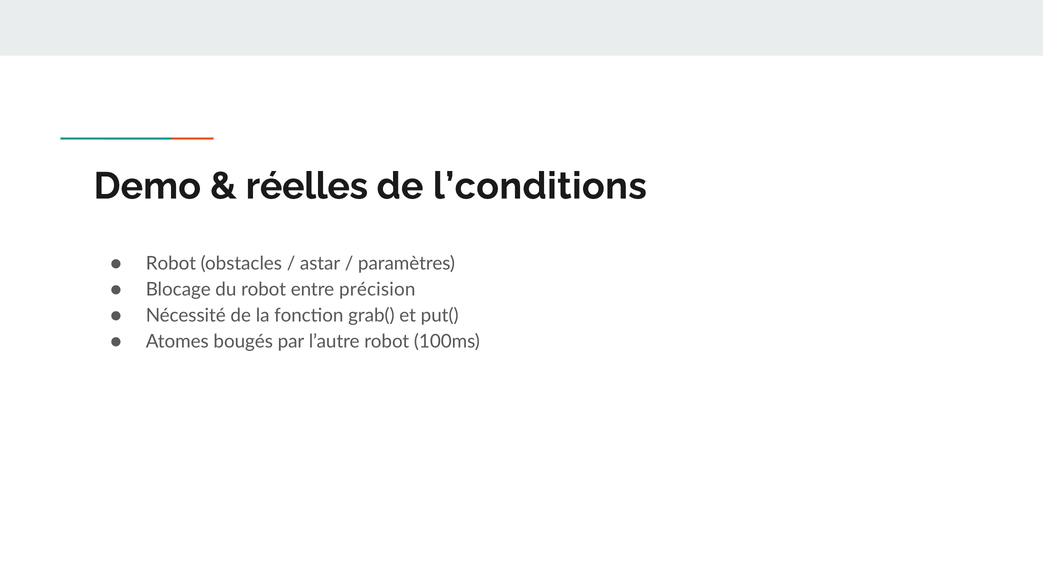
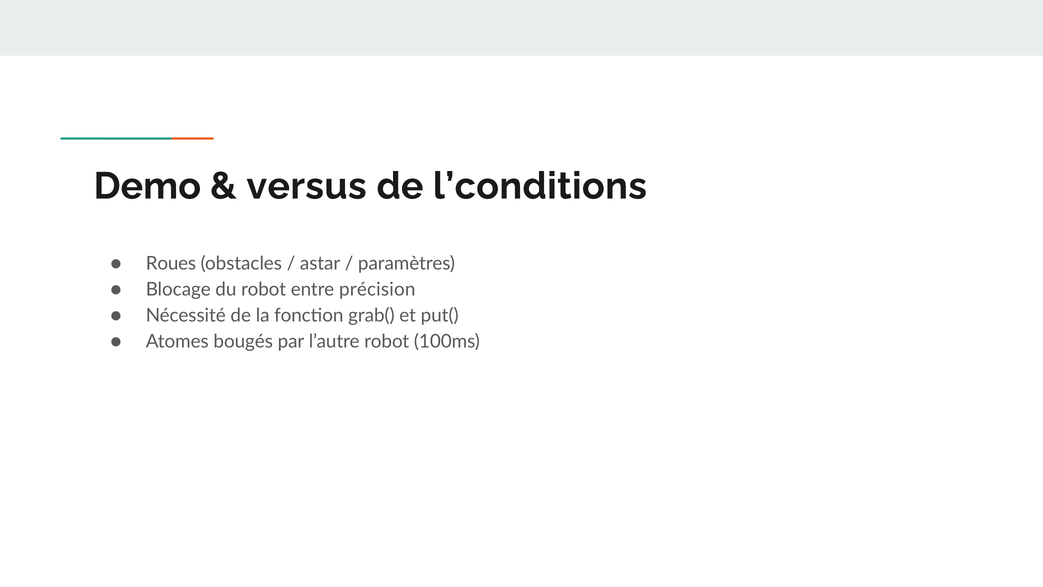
réelles: réelles -> versus (306, 186)
Robot: Robot -> Roues (171, 264)
